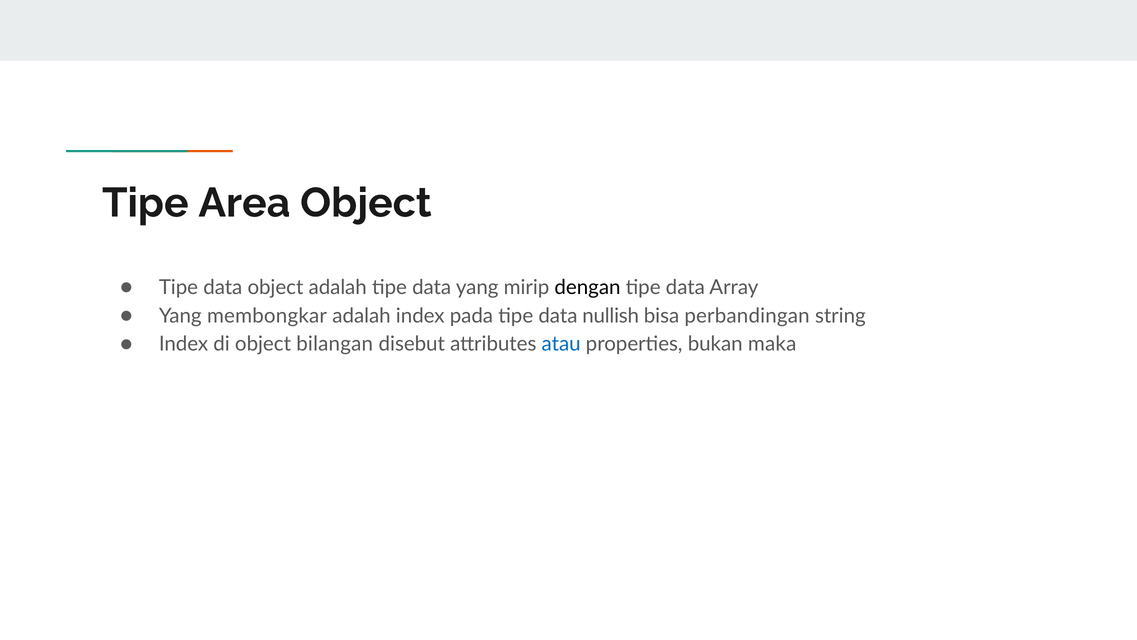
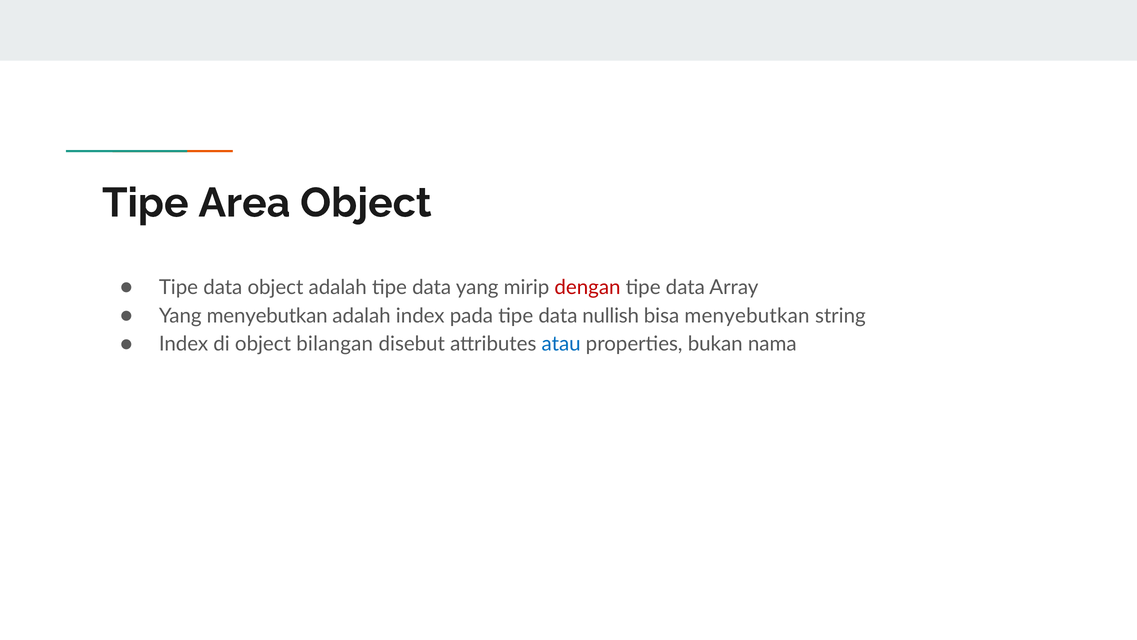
dengan colour: black -> red (588, 287)
Yang membongkar: membongkar -> menyebutkan (267, 316)
bisa perbandingan: perbandingan -> menyebutkan (747, 316)
maka: maka -> nama (772, 344)
